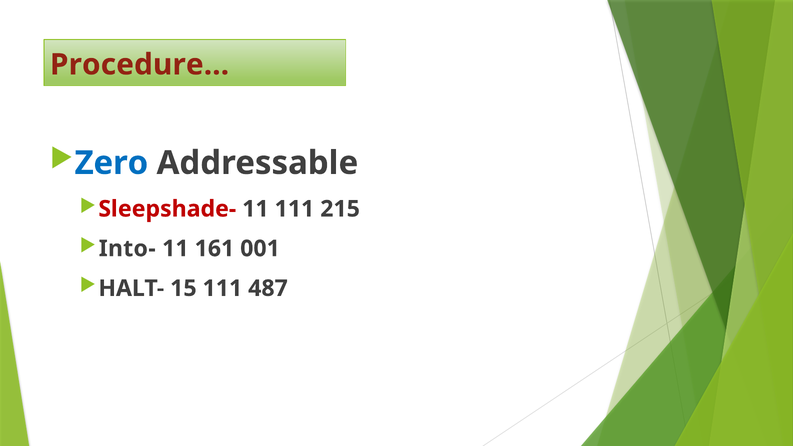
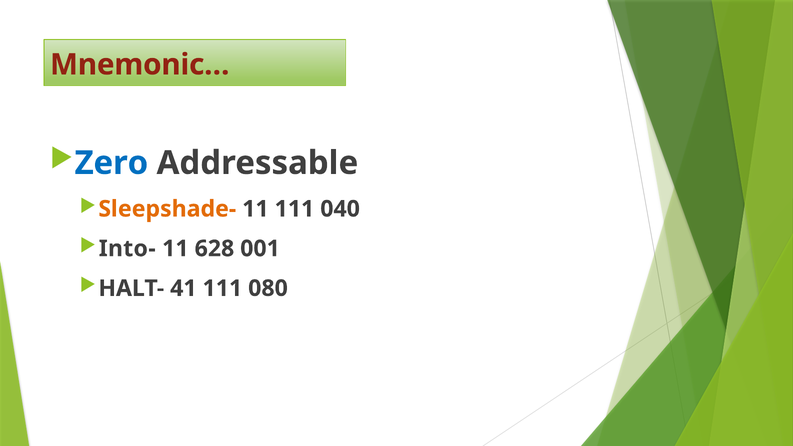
Procedure…: Procedure… -> Mnemonic… (140, 65)
Sleepshade- colour: red -> orange (167, 209)
215: 215 -> 040 (340, 209)
161: 161 -> 628 (214, 249)
15: 15 -> 41 (183, 288)
487: 487 -> 080 (268, 288)
